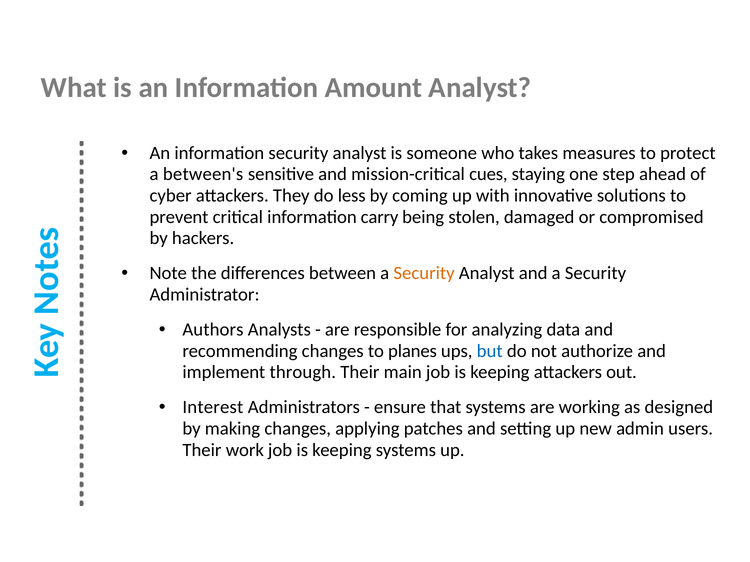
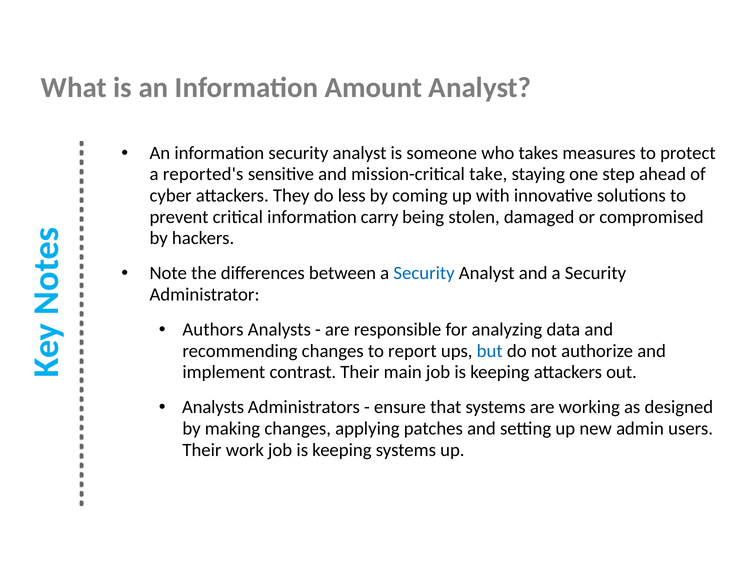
between's: between's -> reported's (203, 174)
cues: cues -> take (488, 174)
Security colour: orange -> blue (424, 273)
planes: planes -> report (412, 351)
through: through -> contrast (303, 373)
Interest: Interest -> Analysts (213, 408)
